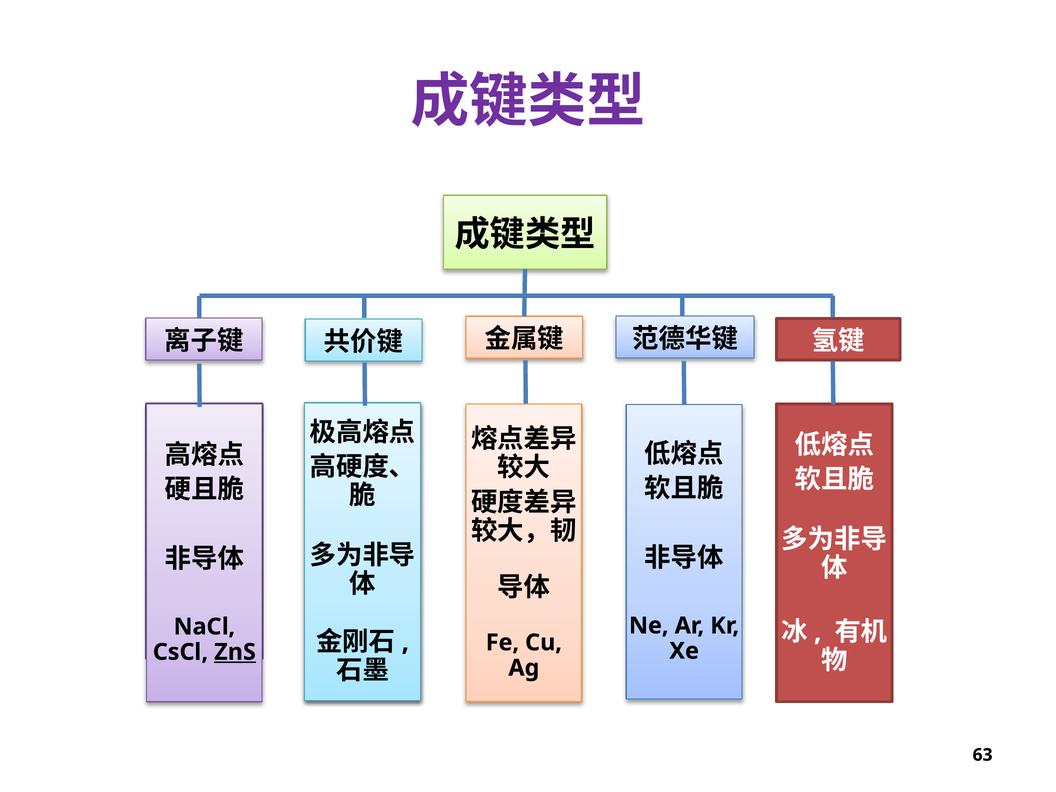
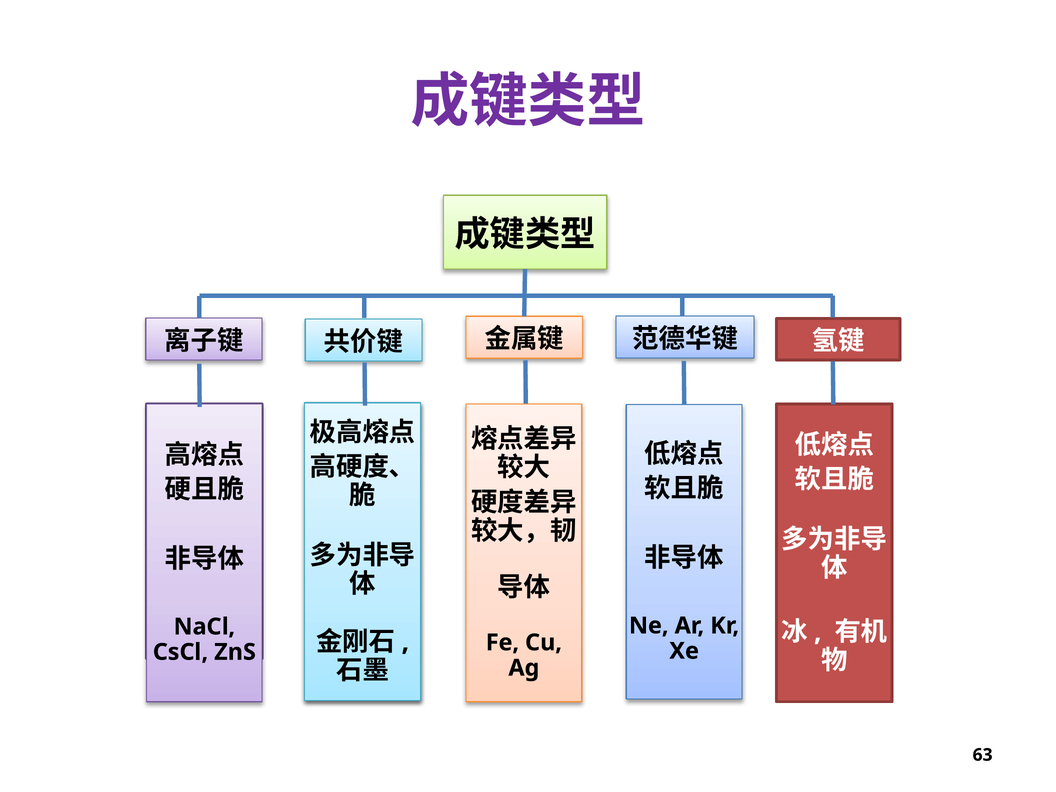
ZnS underline: present -> none (235, 652)
